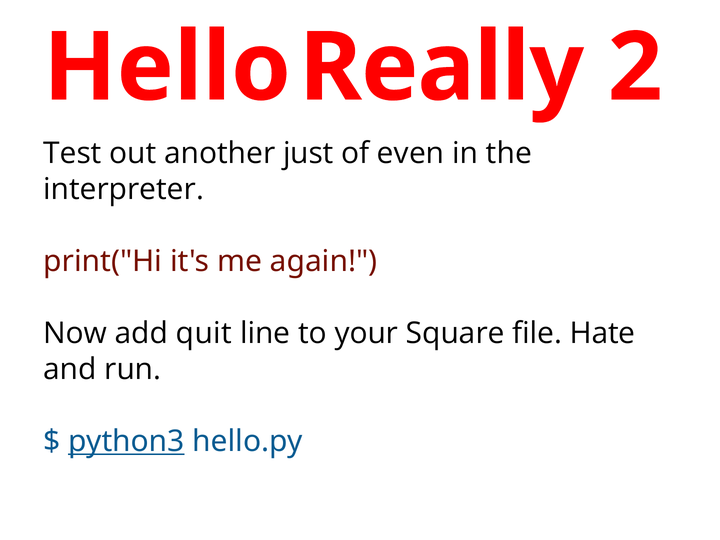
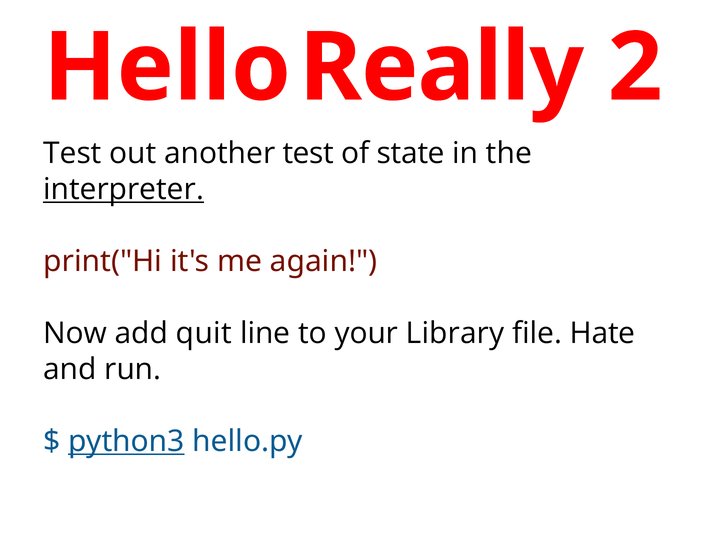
another just: just -> test (308, 153)
even: even -> state (411, 153)
interpreter underline: none -> present (124, 189)
Square: Square -> Library (455, 333)
